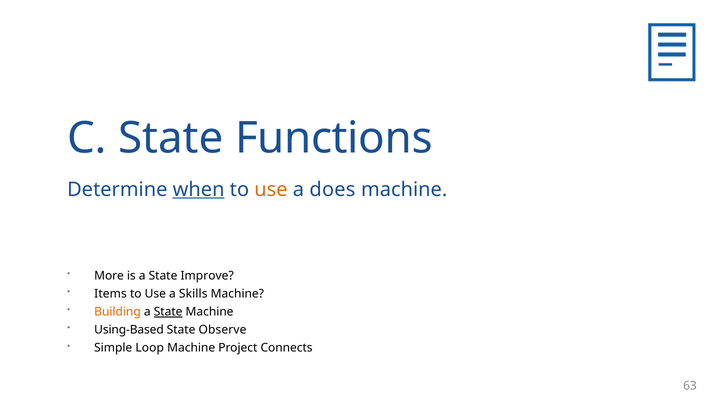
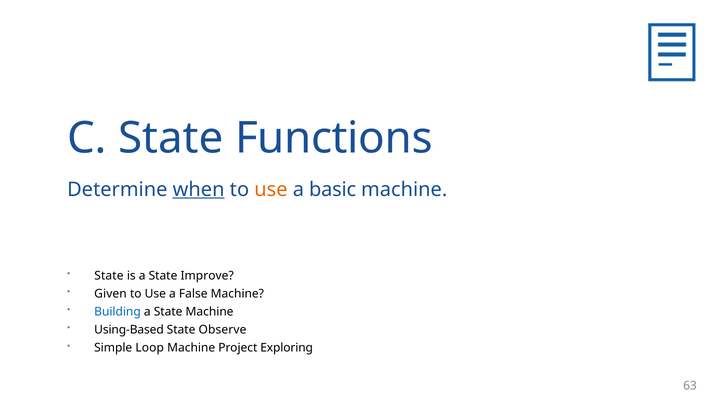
does: does -> basic (333, 189)
More: More -> State (109, 276)
Items: Items -> Given (111, 294)
Skills: Skills -> False (193, 294)
Building colour: orange -> blue (117, 312)
State underline: present -> none (168, 312)
Connects: Connects -> Exploring (287, 348)
